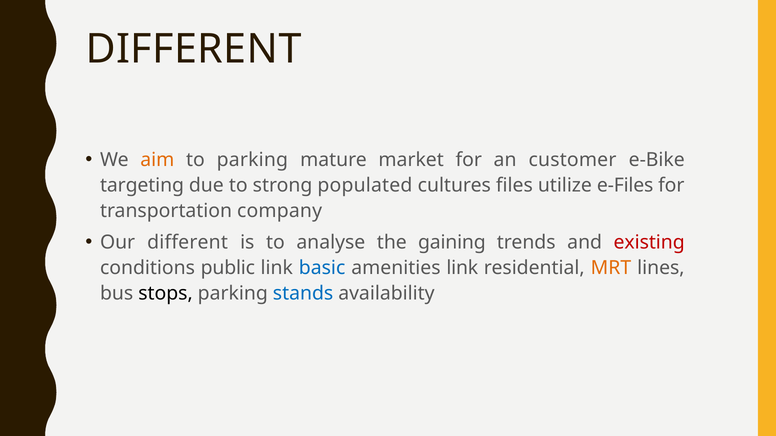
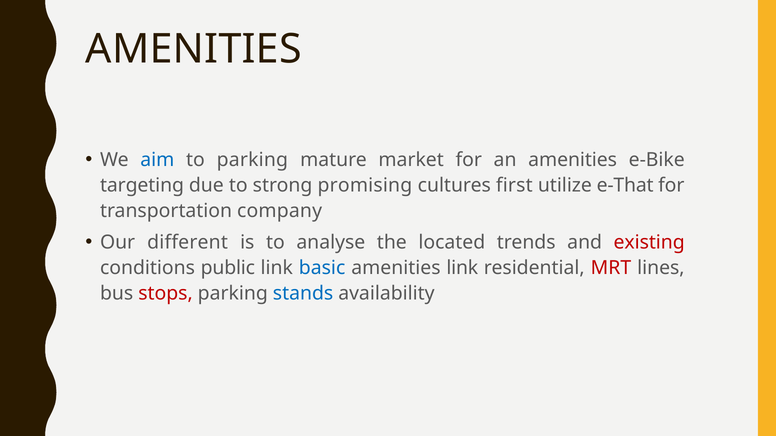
DIFFERENT: DIFFERENT -> AMENITIES (194, 49)
aim colour: orange -> blue (157, 160)
an customer: customer -> amenities (573, 160)
populated: populated -> promising (365, 186)
files: files -> first (514, 186)
e-Files: e-Files -> e-That (625, 186)
gaining: gaining -> located (452, 242)
MRT colour: orange -> red (611, 268)
stops colour: black -> red (165, 294)
